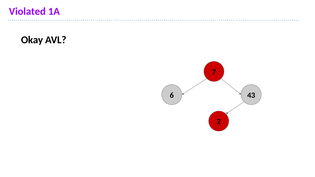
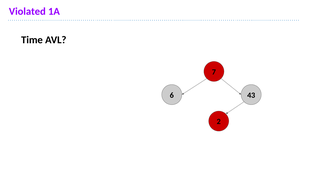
Okay: Okay -> Time (32, 40)
